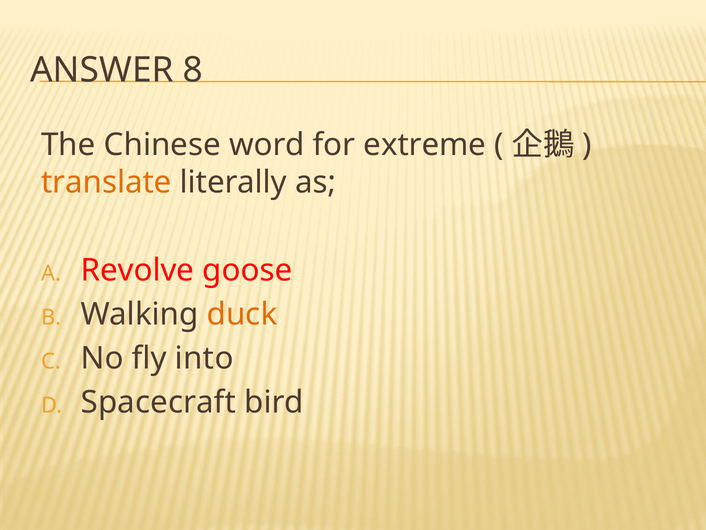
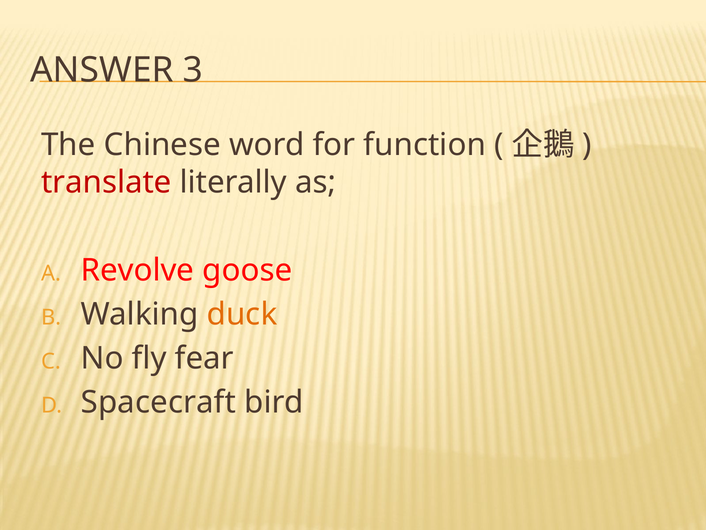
8: 8 -> 3 (193, 70)
extreme: extreme -> function (425, 145)
translate colour: orange -> red (106, 182)
into: into -> fear (204, 358)
